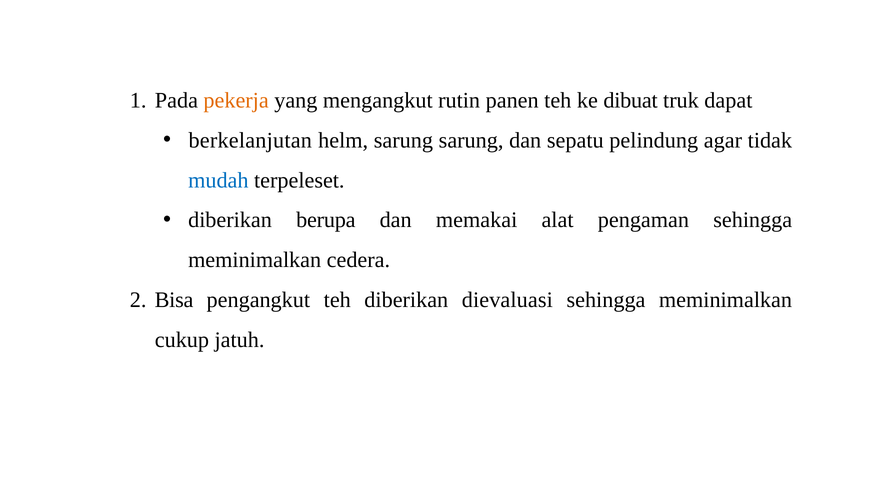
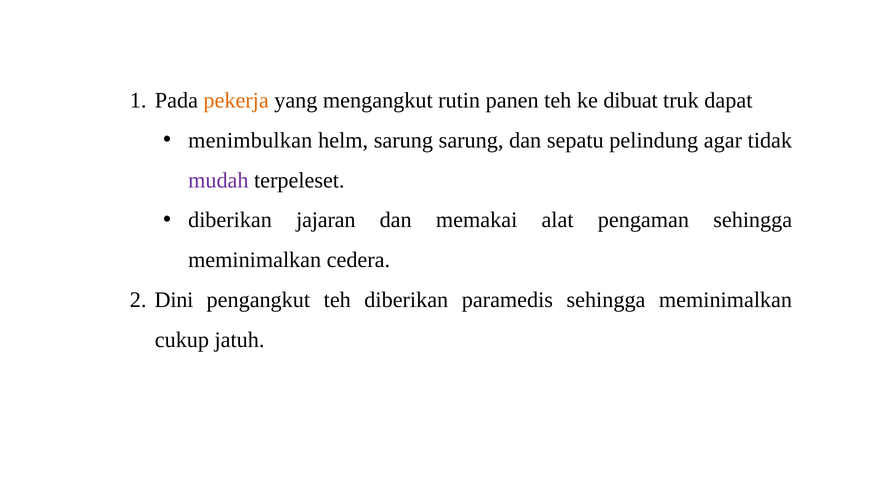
berkelanjutan: berkelanjutan -> menimbulkan (250, 140)
mudah colour: blue -> purple (218, 180)
berupa: berupa -> jajaran (326, 220)
Bisa: Bisa -> Dini (174, 300)
dievaluasi: dievaluasi -> paramedis (507, 300)
